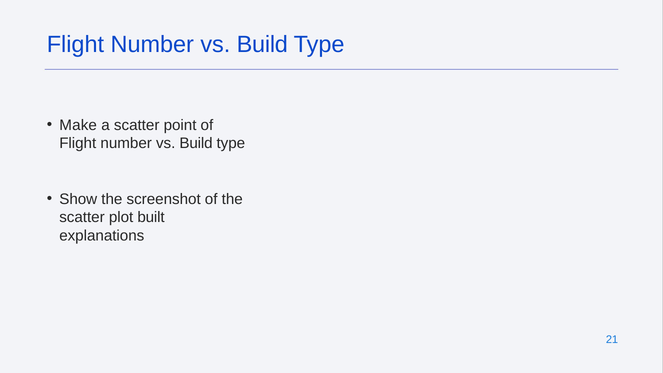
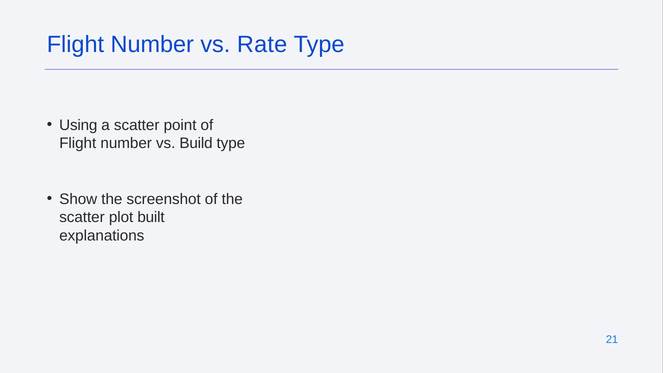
Build: Build -> Rate (262, 44)
Make: Make -> Using (78, 125)
